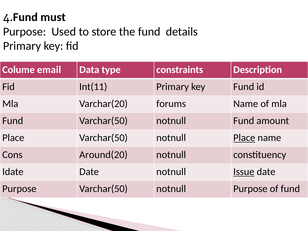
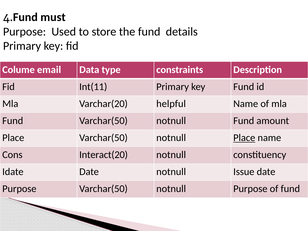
forums: forums -> helpful (171, 104)
Around(20: Around(20 -> Interact(20 (104, 155)
Issue underline: present -> none (244, 172)
